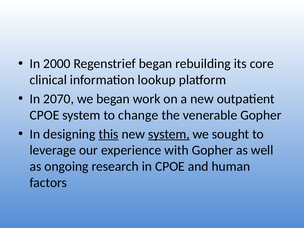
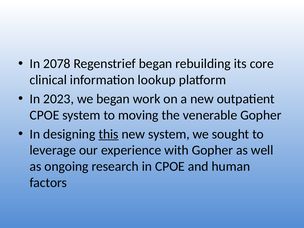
2000: 2000 -> 2078 (57, 64)
2070: 2070 -> 2023 (59, 99)
change: change -> moving (138, 115)
system underline: present -> none (169, 134)
